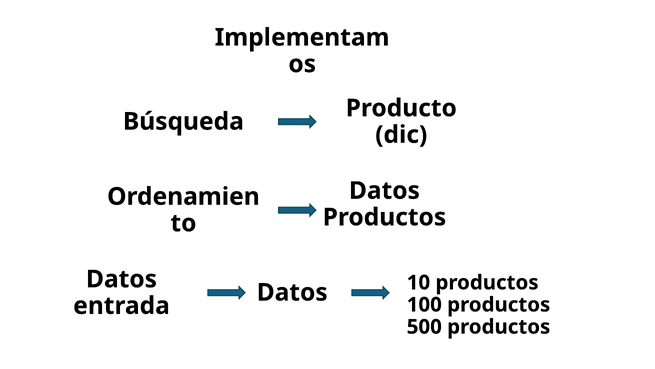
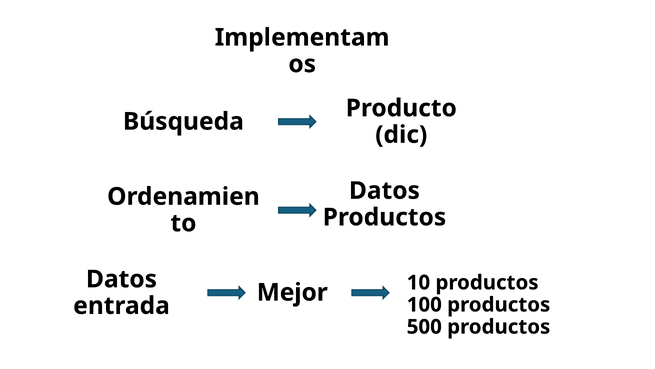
Datos: Datos -> Mejor (292, 292)
